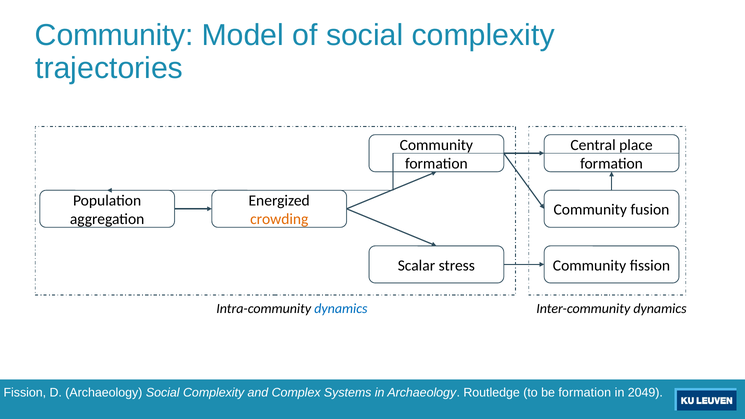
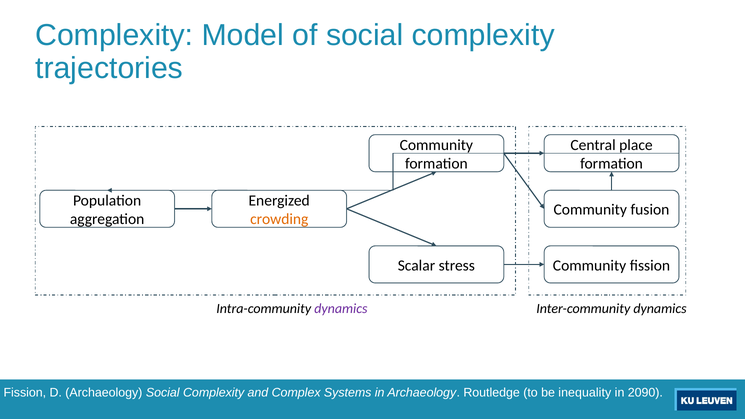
Community: Community -> Complexity (114, 35)
dynamics colour: blue -> purple (341, 309)
be formation: formation -> inequality (585, 393)
2049: 2049 -> 2090 (645, 393)
